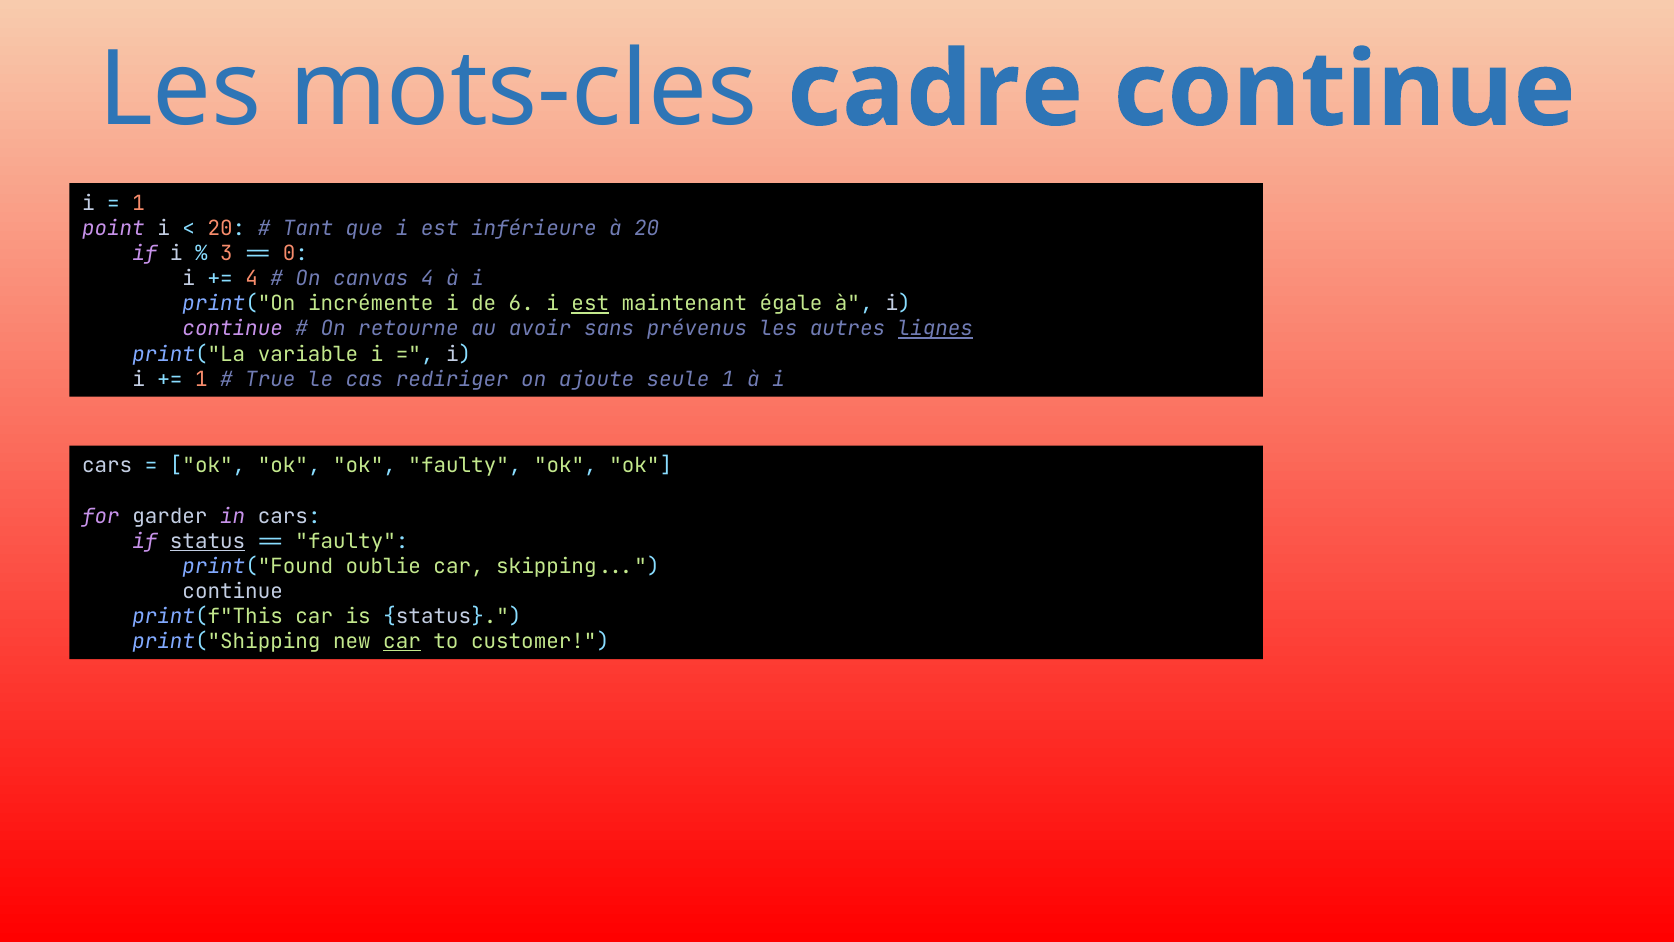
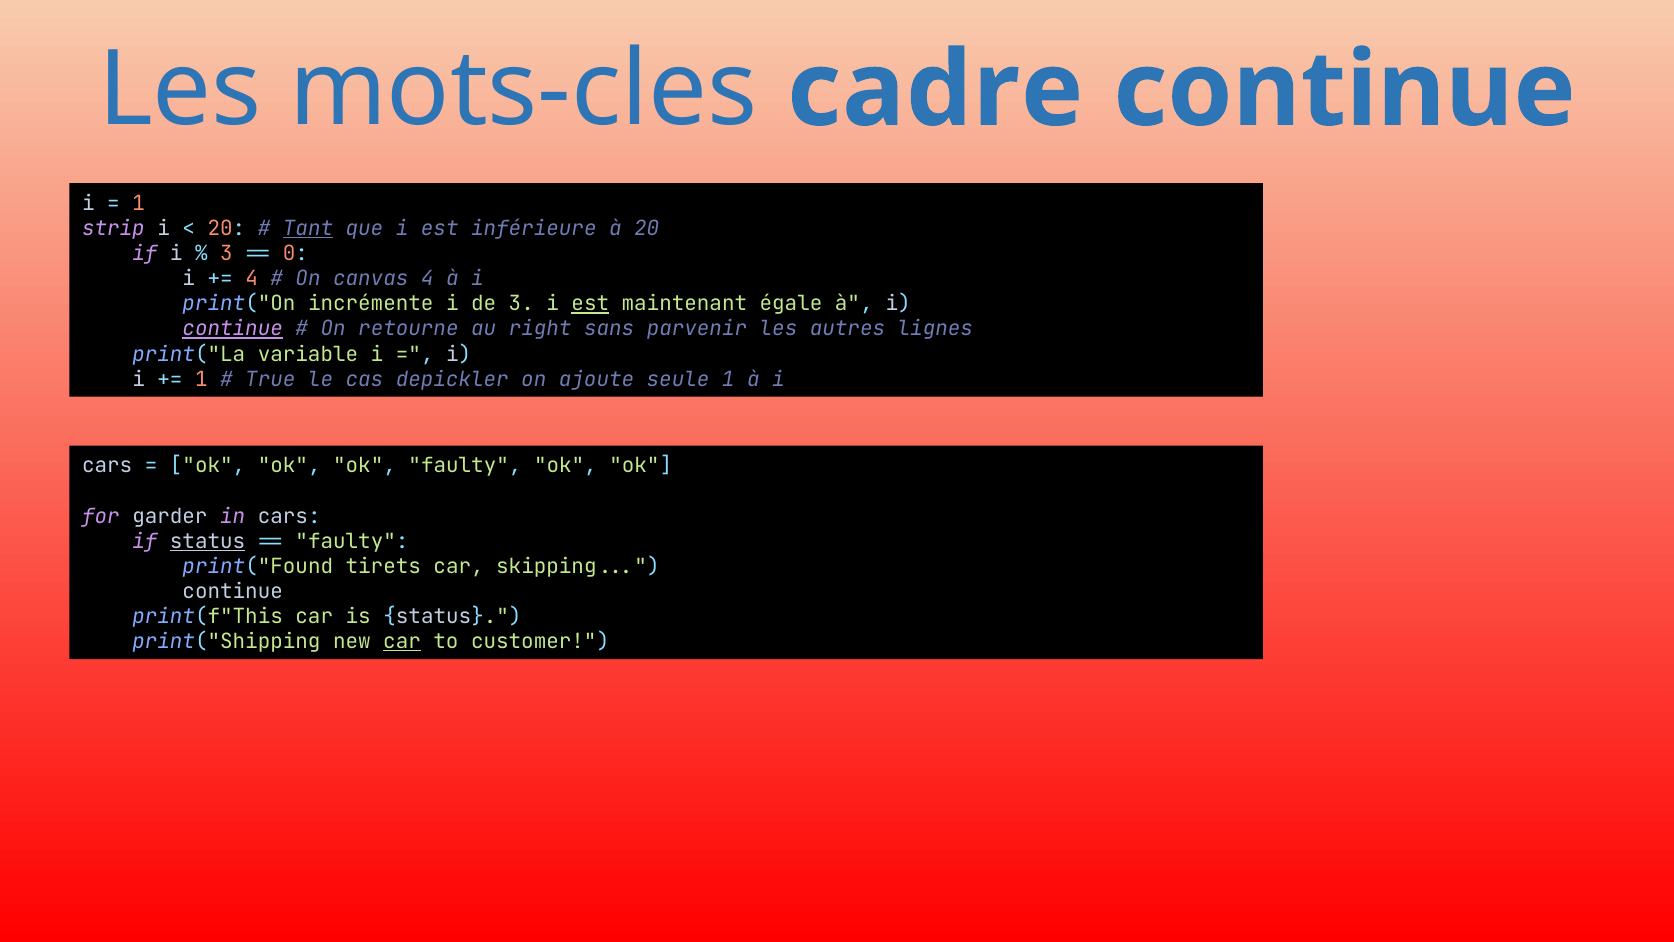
point: point -> strip (113, 228)
Tant underline: none -> present (308, 228)
de 6: 6 -> 3 (521, 304)
continue underline: none -> present (233, 329)
avoir: avoir -> right (540, 329)
prévenus: prévenus -> parvenir (697, 329)
lignes underline: present -> none (935, 329)
rediriger: rediriger -> depickler (452, 379)
oublie: oublie -> tirets (383, 566)
